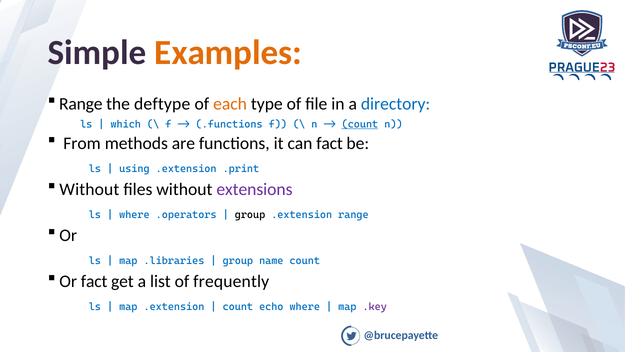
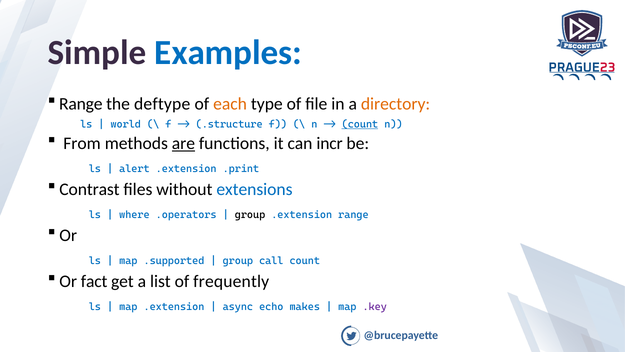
Examples colour: orange -> blue (228, 52)
directory colour: blue -> orange (396, 104)
which: which -> world (126, 124)
.functions: .functions -> .structure (229, 124)
are underline: none -> present (183, 143)
can fact: fact -> incr (330, 143)
using: using -> alert (134, 169)
Without: Without -> Contrast (89, 189)
extensions colour: purple -> blue (254, 189)
.libraries: .libraries -> .supported (174, 261)
name: name -> call (271, 261)
count: count -> async (238, 306)
echo where: where -> makes (305, 306)
